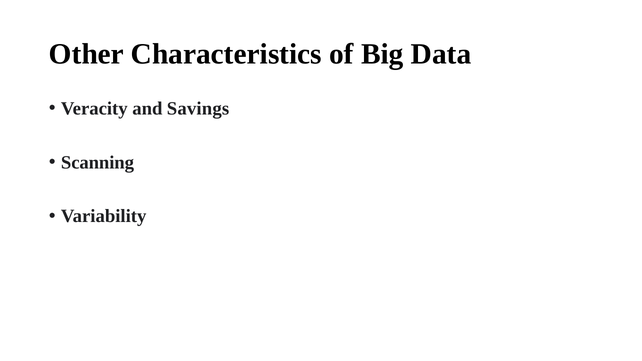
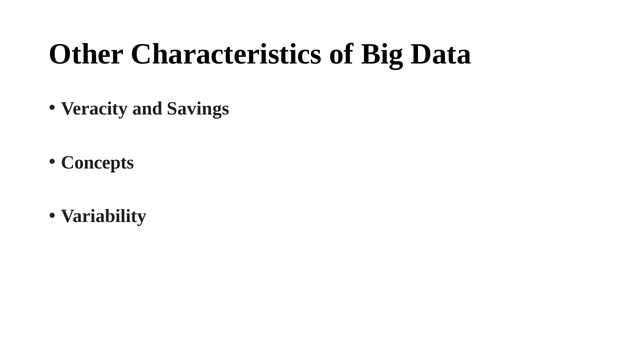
Scanning: Scanning -> Concepts (97, 162)
